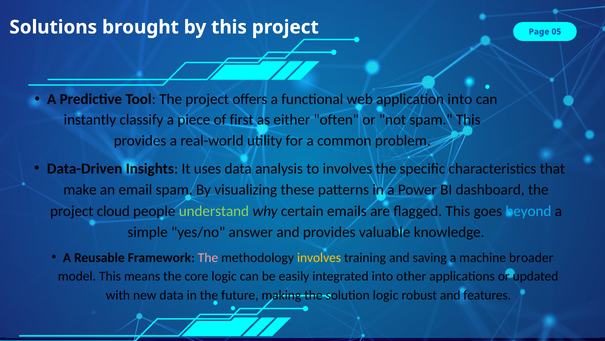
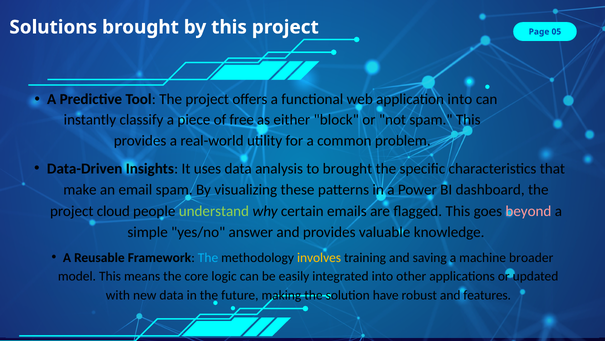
first: first -> free (242, 120)
often: often -> block (336, 120)
to involves: involves -> brought (347, 168)
beyond colour: light blue -> pink (528, 211)
The colour: pink -> light blue (208, 257)
solution logic: logic -> have (386, 295)
